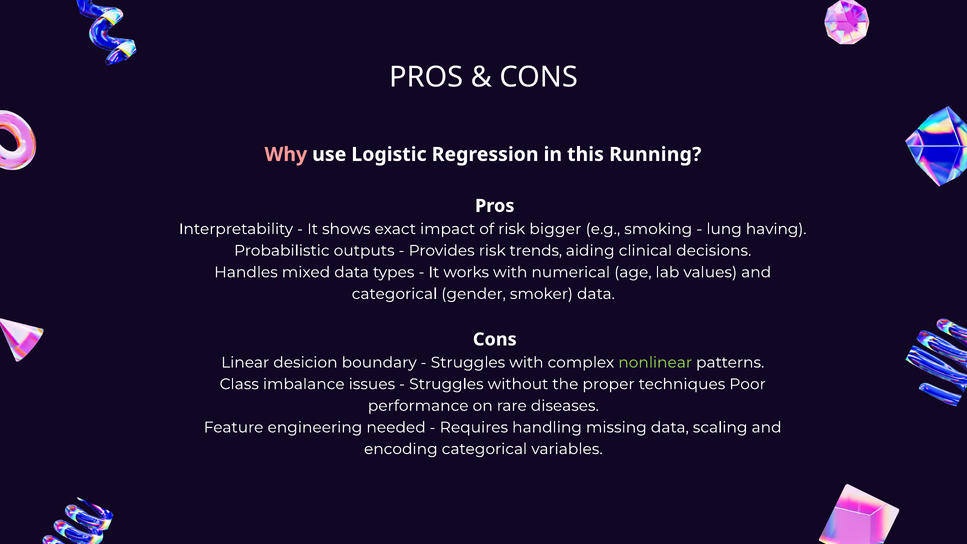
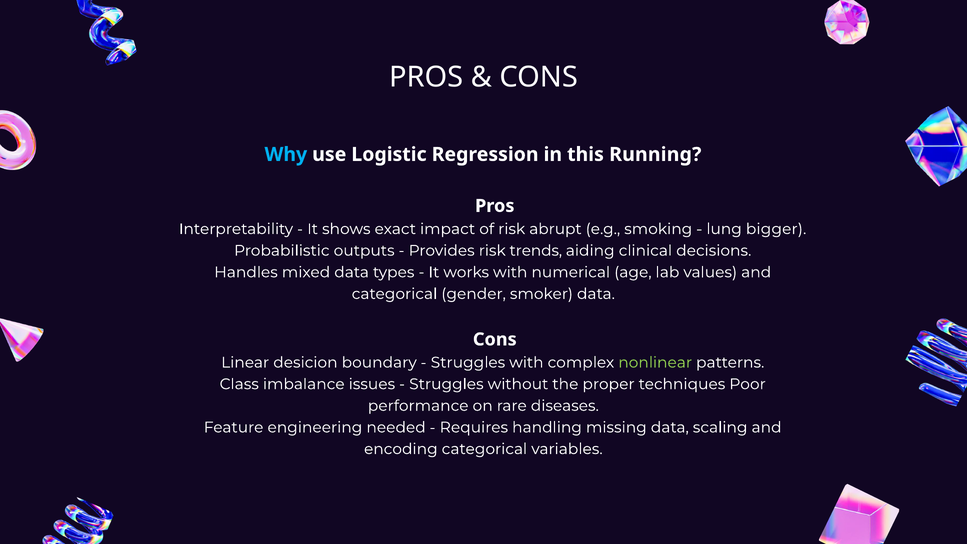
Why colour: pink -> light blue (286, 154)
bigger: bigger -> abrupt (555, 229)
having: having -> bigger (776, 229)
